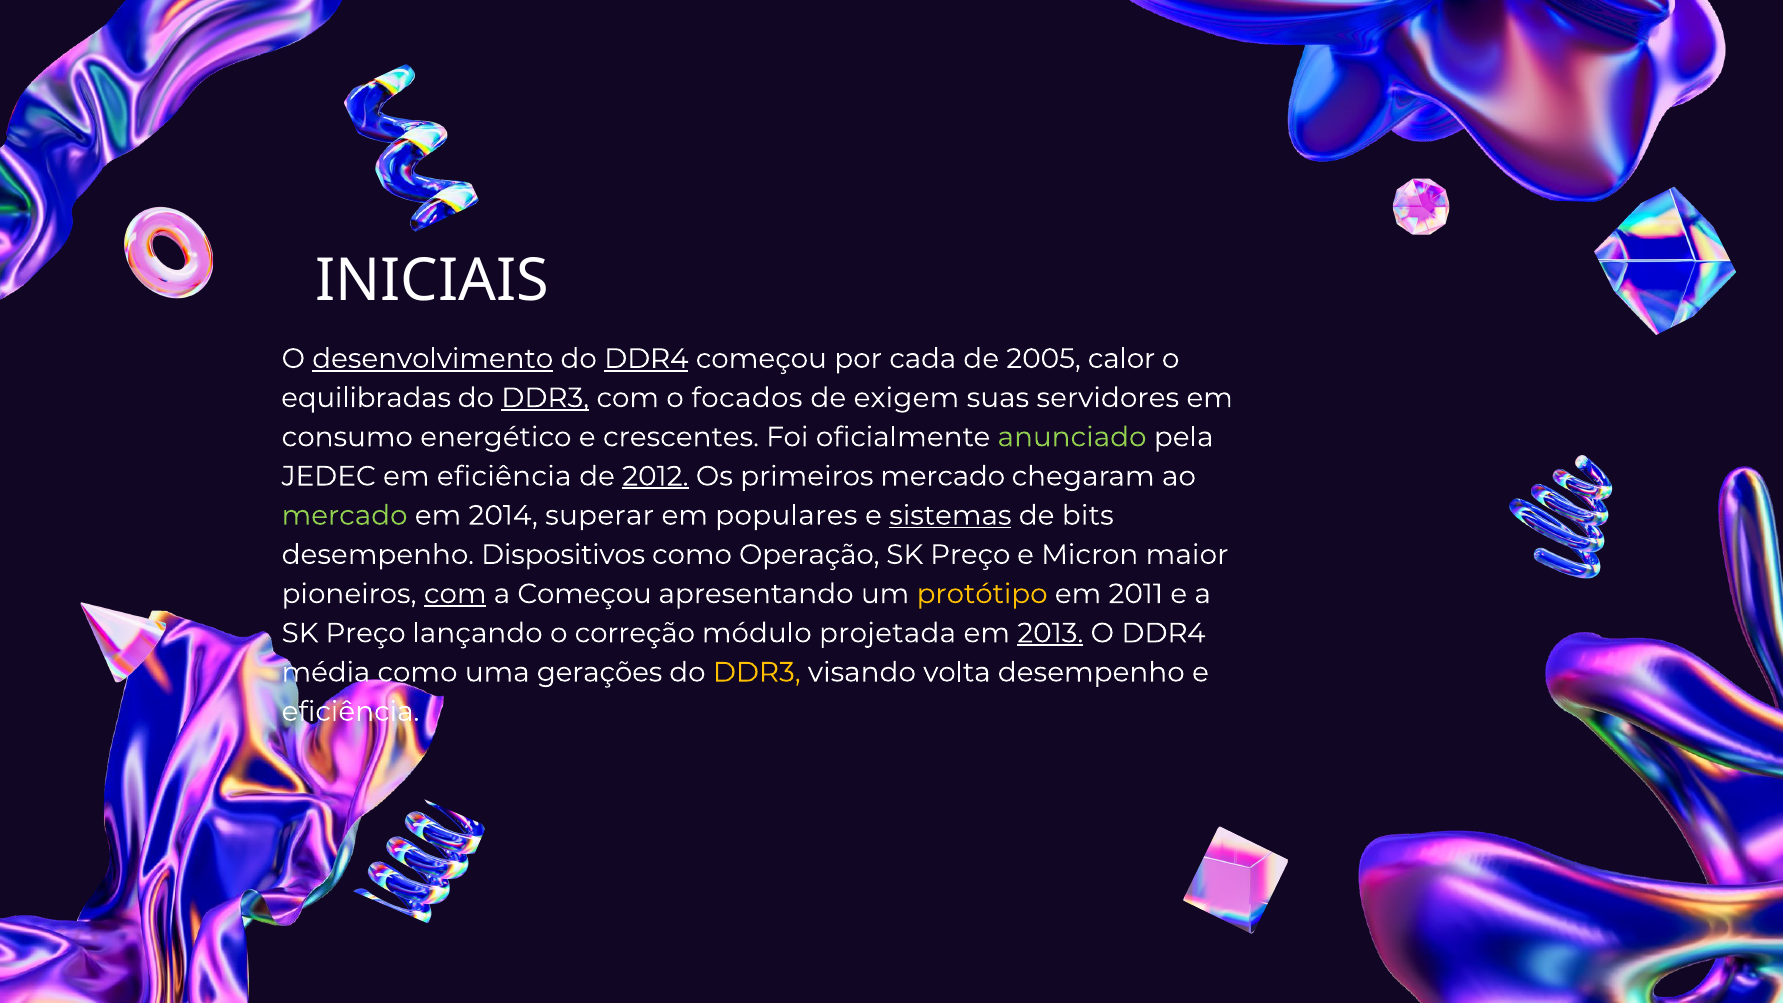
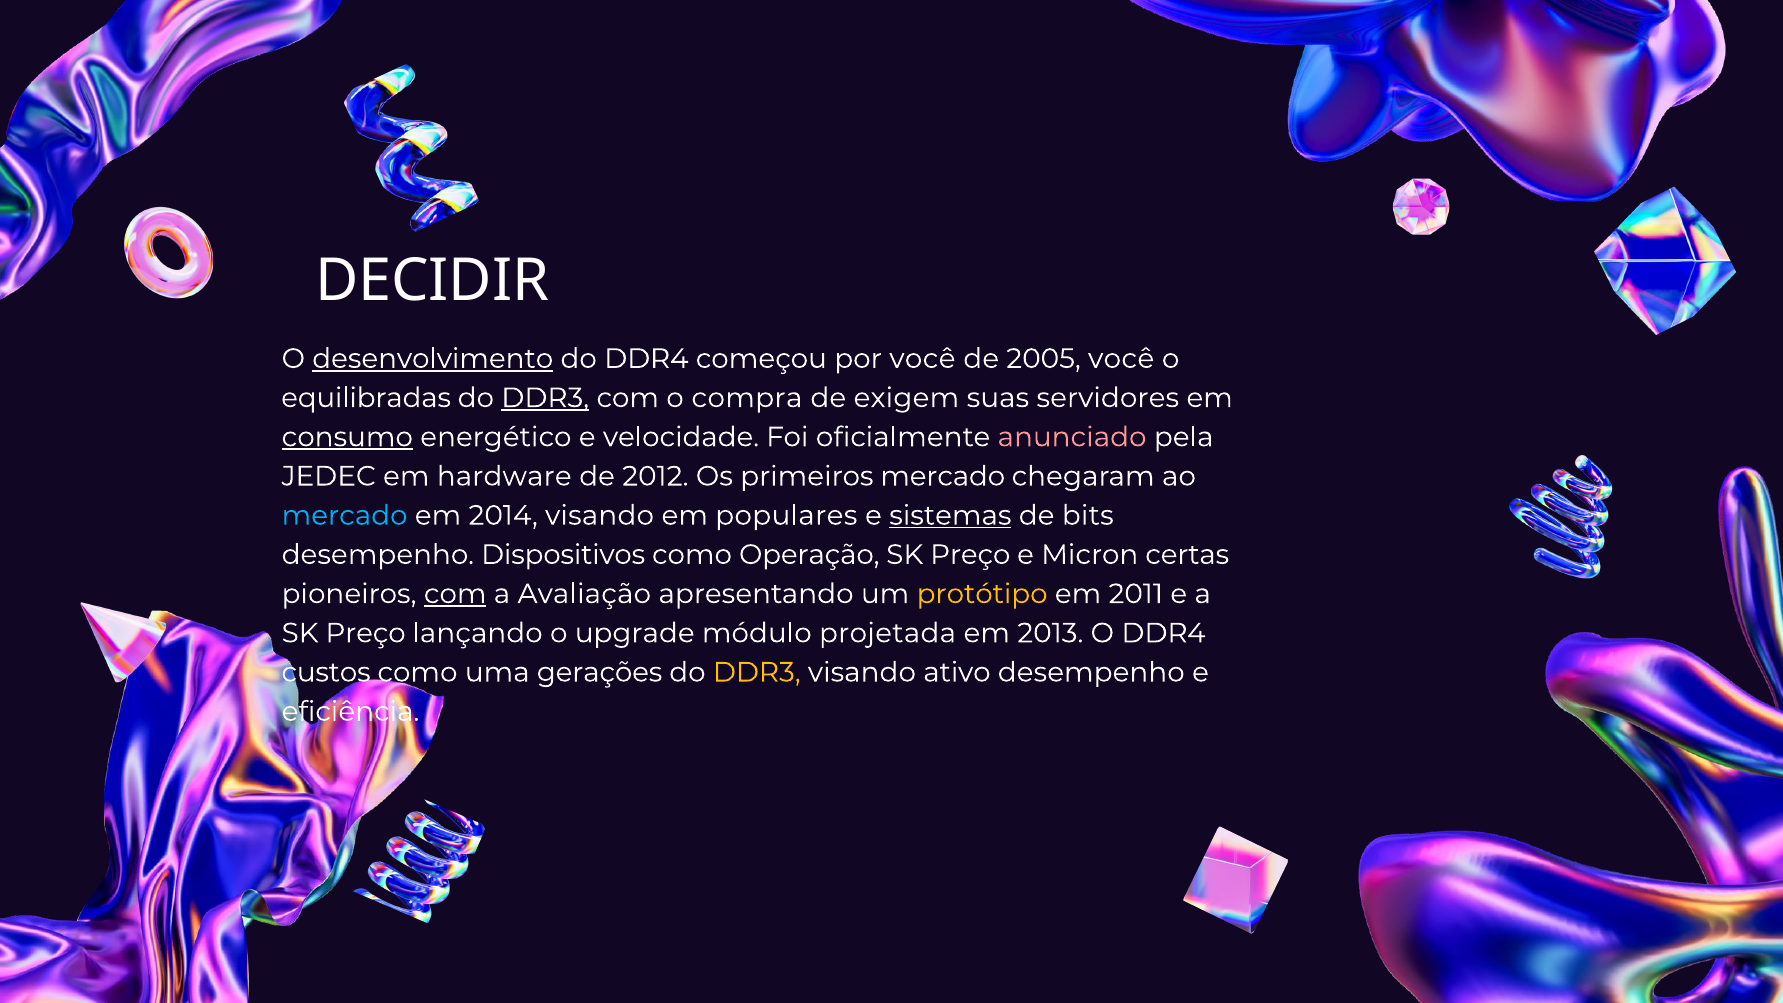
INICIAIS: INICIAIS -> DECIDIR (432, 281)
DDR4 underline: present -> none (646, 359)
por cada: cada -> você (922, 359)
2005 calor: calor -> você (1121, 359)
focados: focados -> compra (747, 398)
consumo underline: none -> present (347, 437)
crescentes: crescentes -> velocidade (681, 437)
anunciado colour: light green -> pink (1072, 437)
em eficiência: eficiência -> hardware (504, 476)
2012 underline: present -> none (655, 476)
mercado colour: light green -> light blue (345, 515)
2014 superar: superar -> visando (600, 515)
maior: maior -> certas (1187, 555)
a Começou: Começou -> Avaliação (584, 594)
correção: correção -> upgrade (635, 633)
2013 underline: present -> none (1050, 633)
média: média -> custos (326, 672)
volta: volta -> ativo (957, 672)
